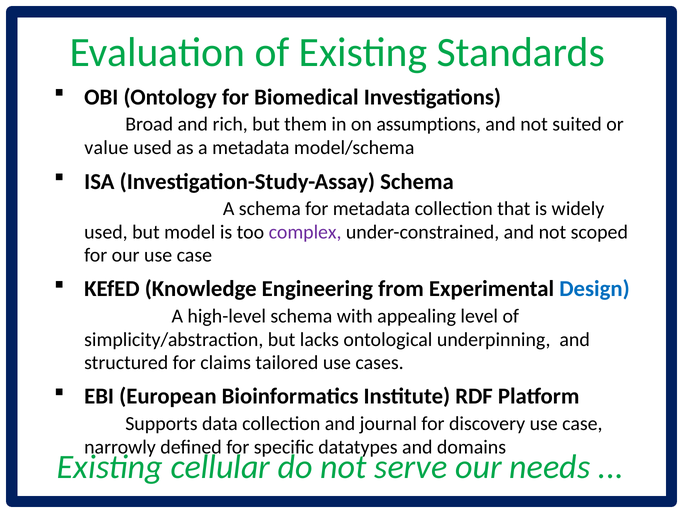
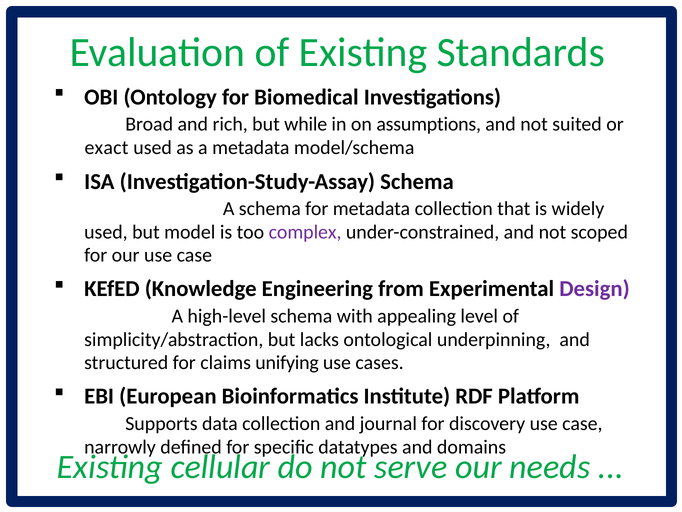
them: them -> while (306, 124)
value: value -> exact (106, 148)
Design colour: blue -> purple (595, 289)
tailored: tailored -> unifying (287, 362)
